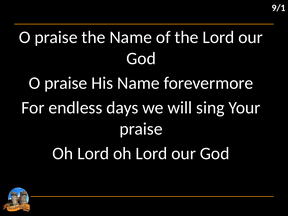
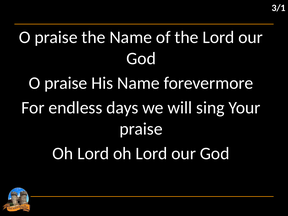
9/1: 9/1 -> 3/1 (279, 8)
